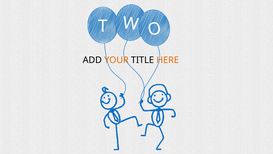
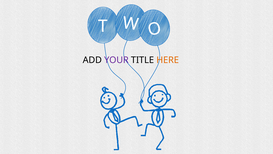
YOUR colour: orange -> purple (116, 60)
